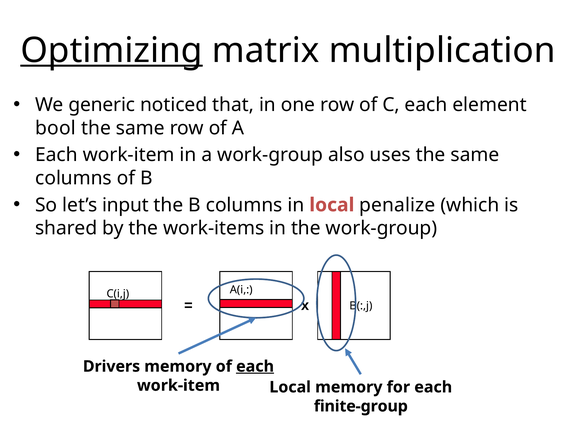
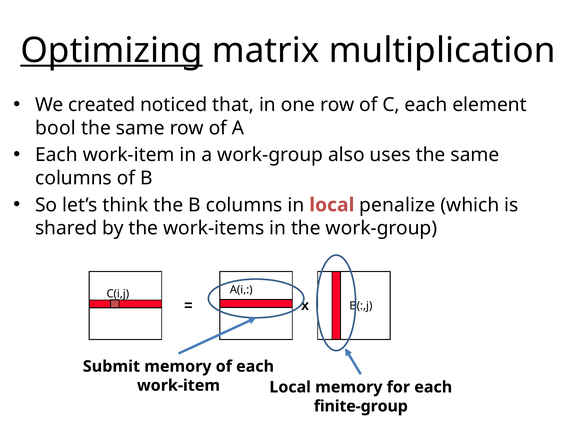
generic: generic -> created (102, 105)
input: input -> think (125, 205)
Drivers: Drivers -> Submit (111, 366)
each underline: present -> none (255, 366)
